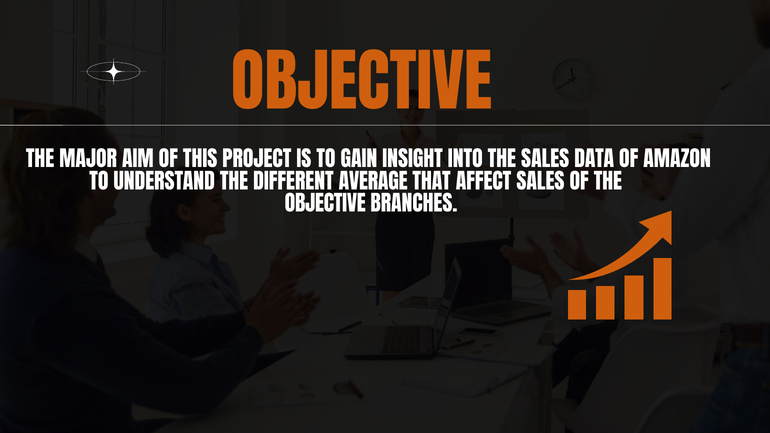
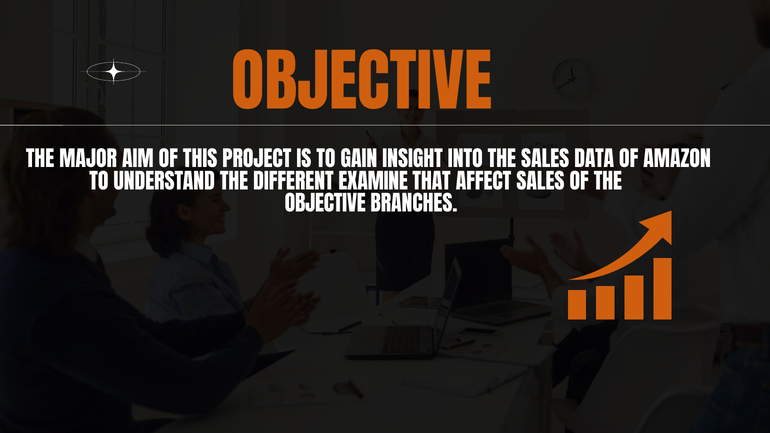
AVERAGE: AVERAGE -> EXAMINE (373, 182)
